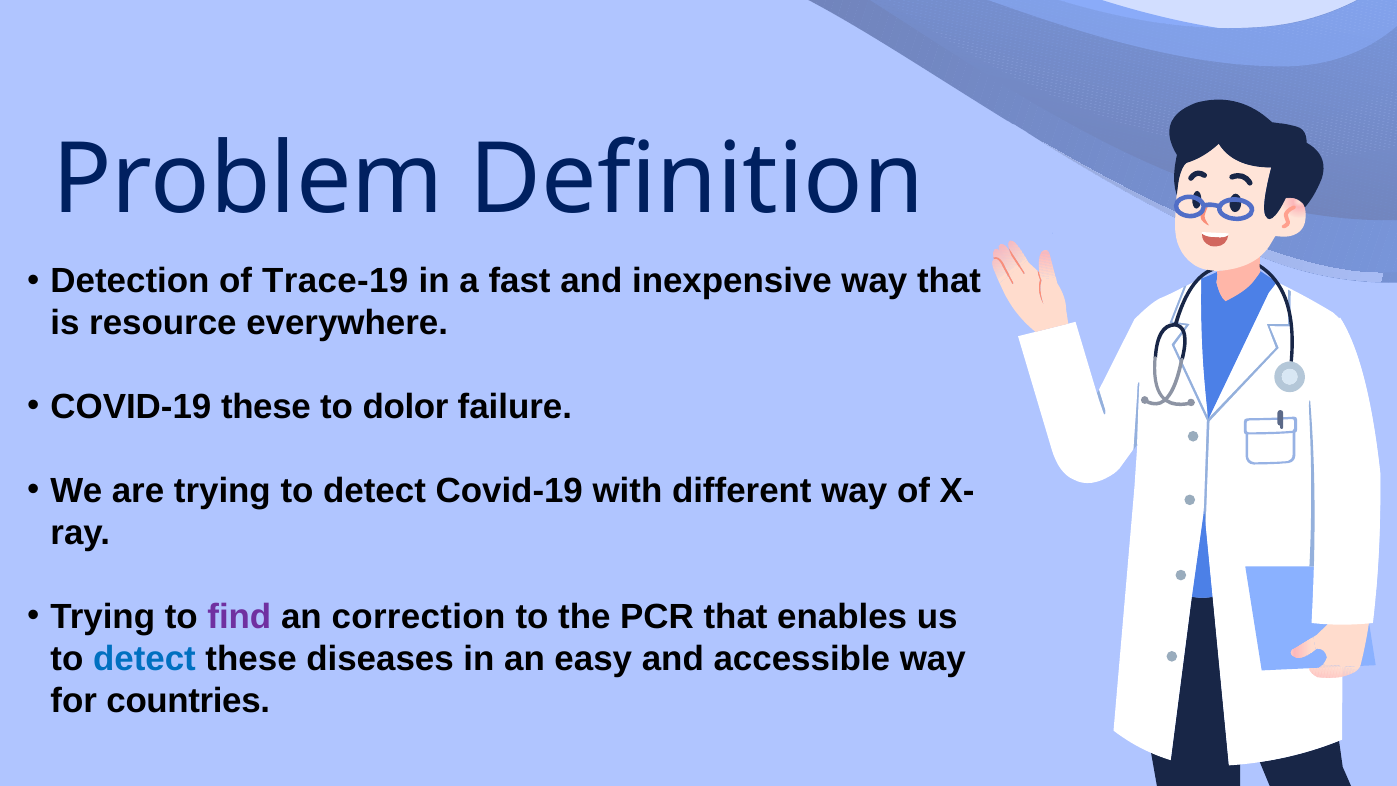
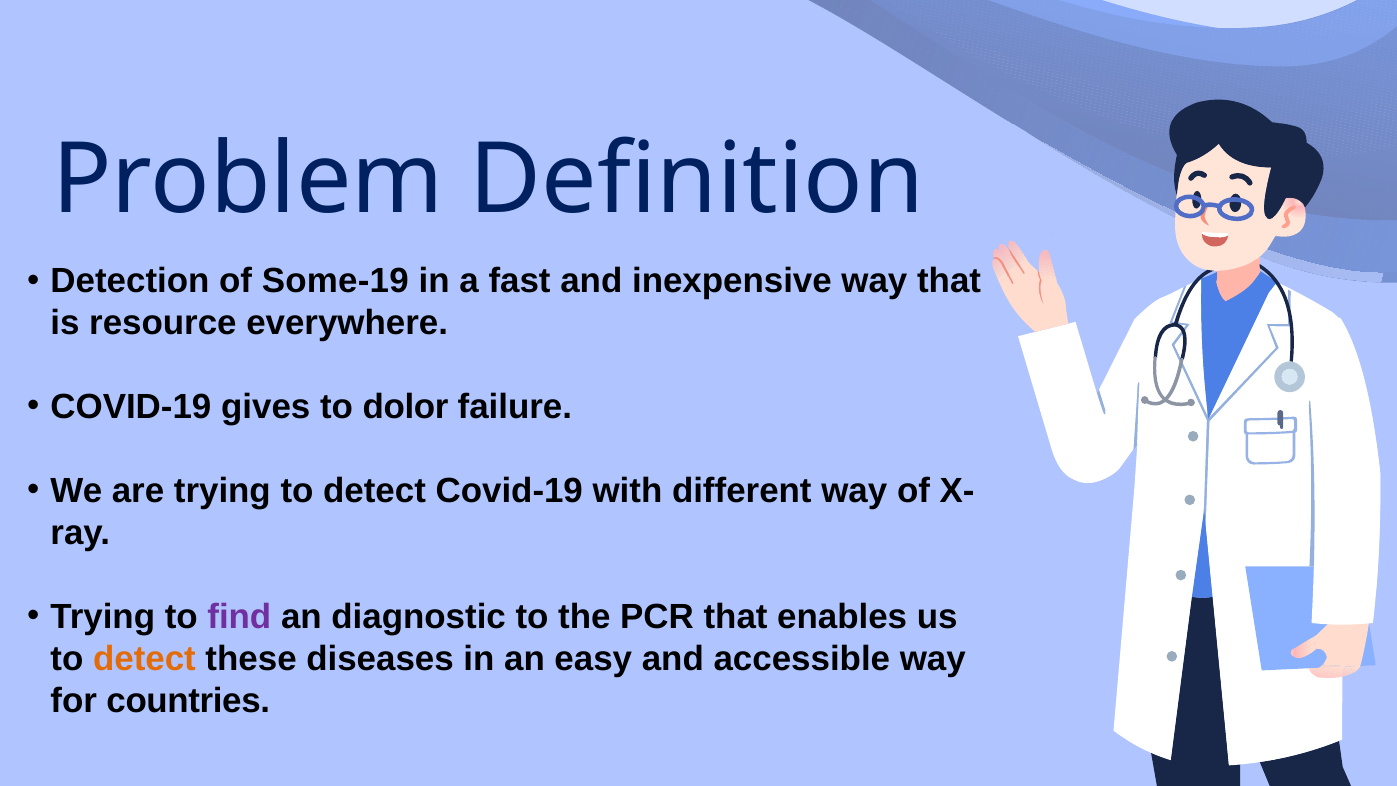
Trace-19: Trace-19 -> Some-19 (335, 281)
COVID-19 these: these -> gives (266, 407)
correction: correction -> diagnostic (419, 617)
detect colour: blue -> orange (144, 659)
